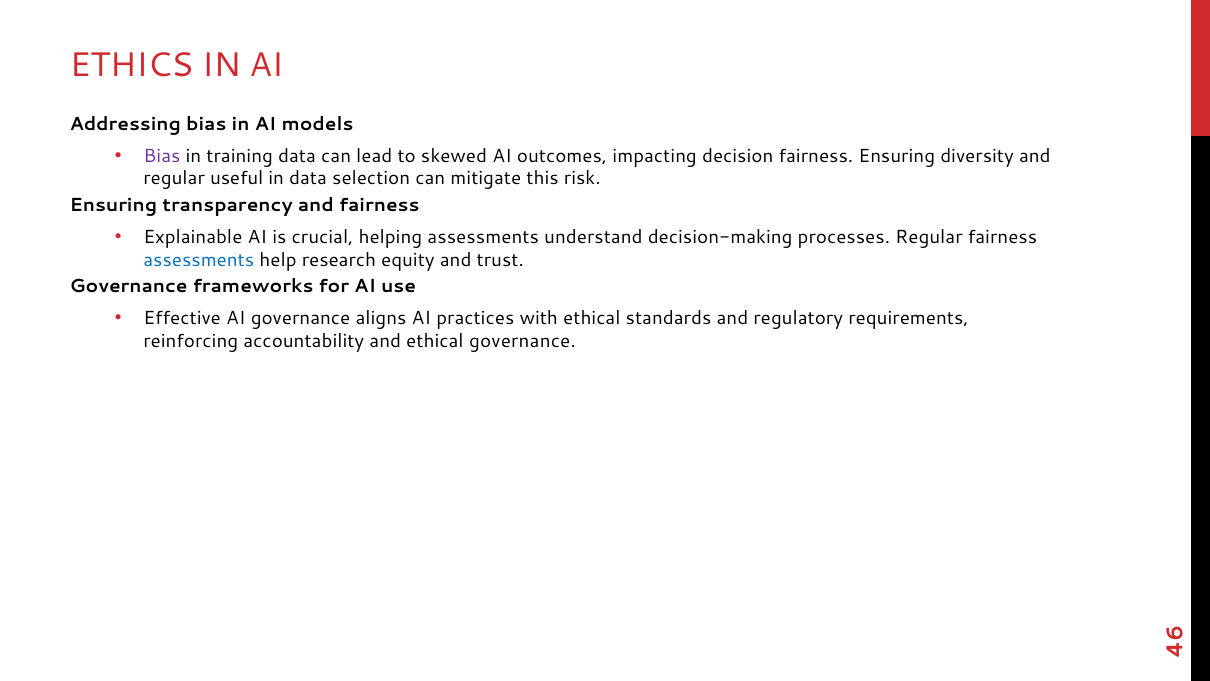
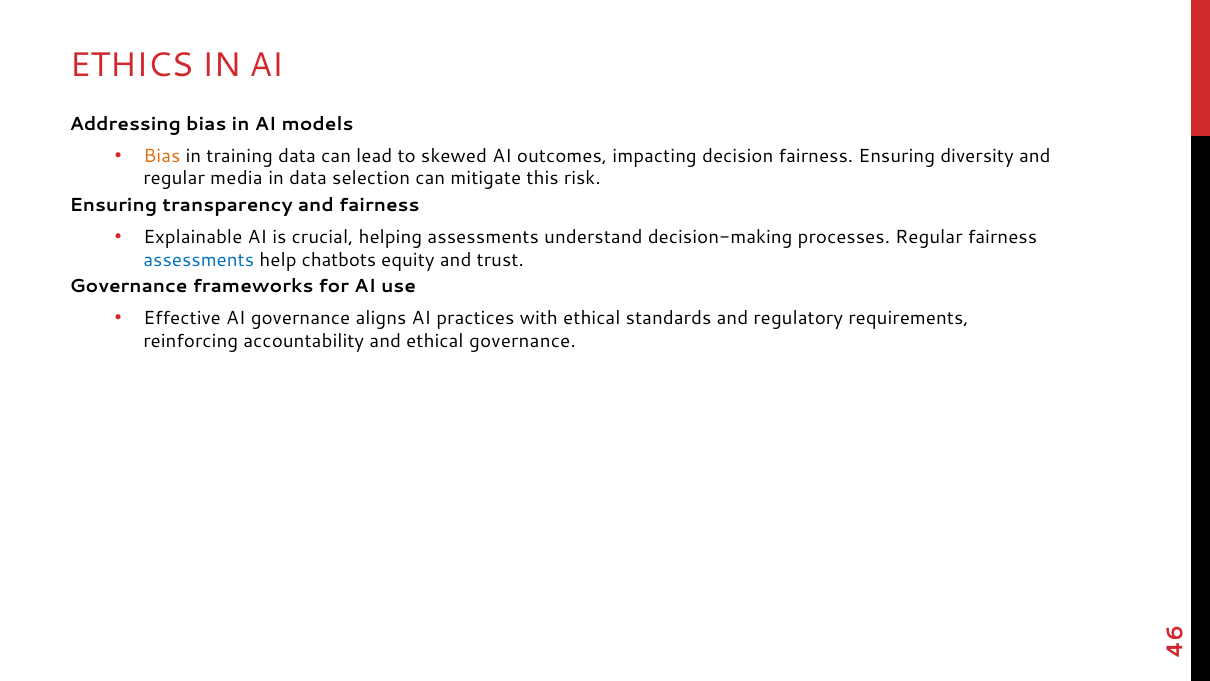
Bias colour: purple -> orange (162, 156)
useful: useful -> media (237, 179)
research: research -> chatbots (339, 260)
